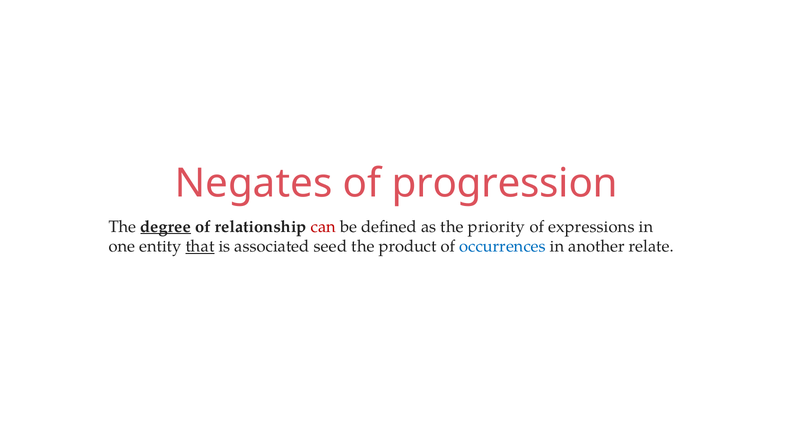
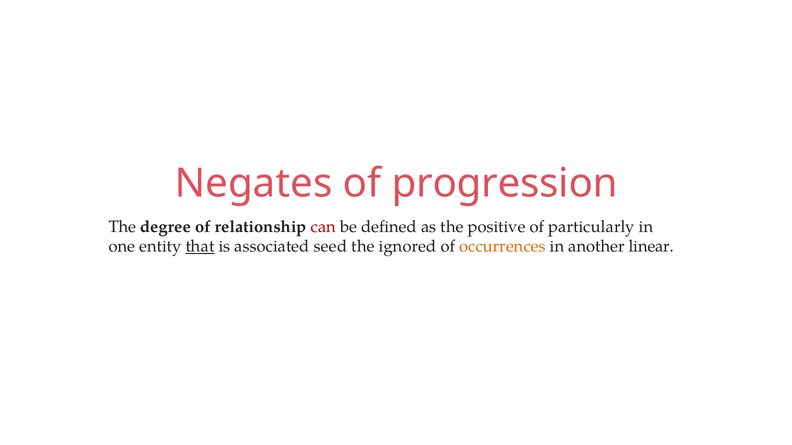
degree underline: present -> none (166, 227)
priority: priority -> positive (497, 227)
expressions: expressions -> particularly (591, 227)
product: product -> ignored (408, 247)
occurrences colour: blue -> orange (503, 247)
relate: relate -> linear (651, 247)
